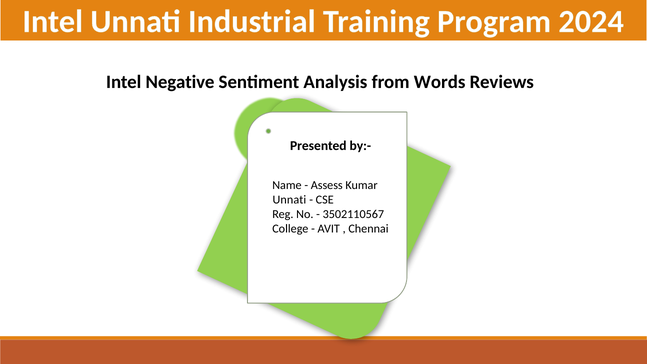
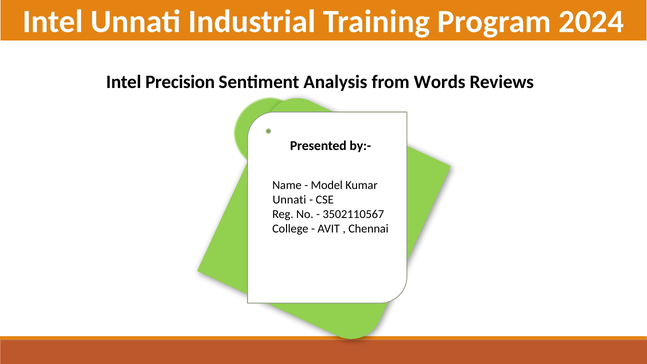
Negative: Negative -> Precision (180, 82)
Assess: Assess -> Model (327, 185)
